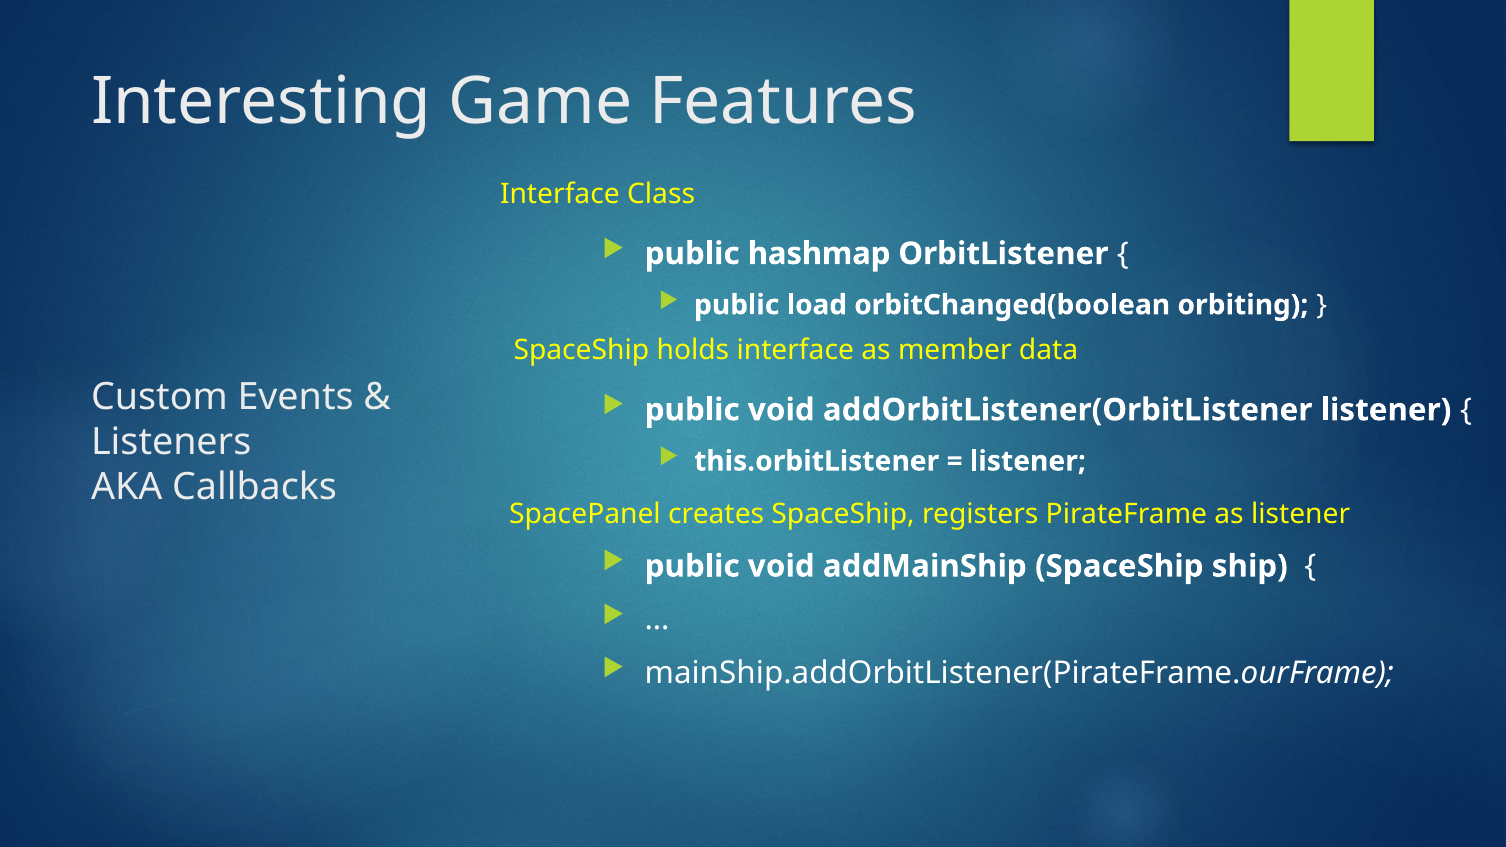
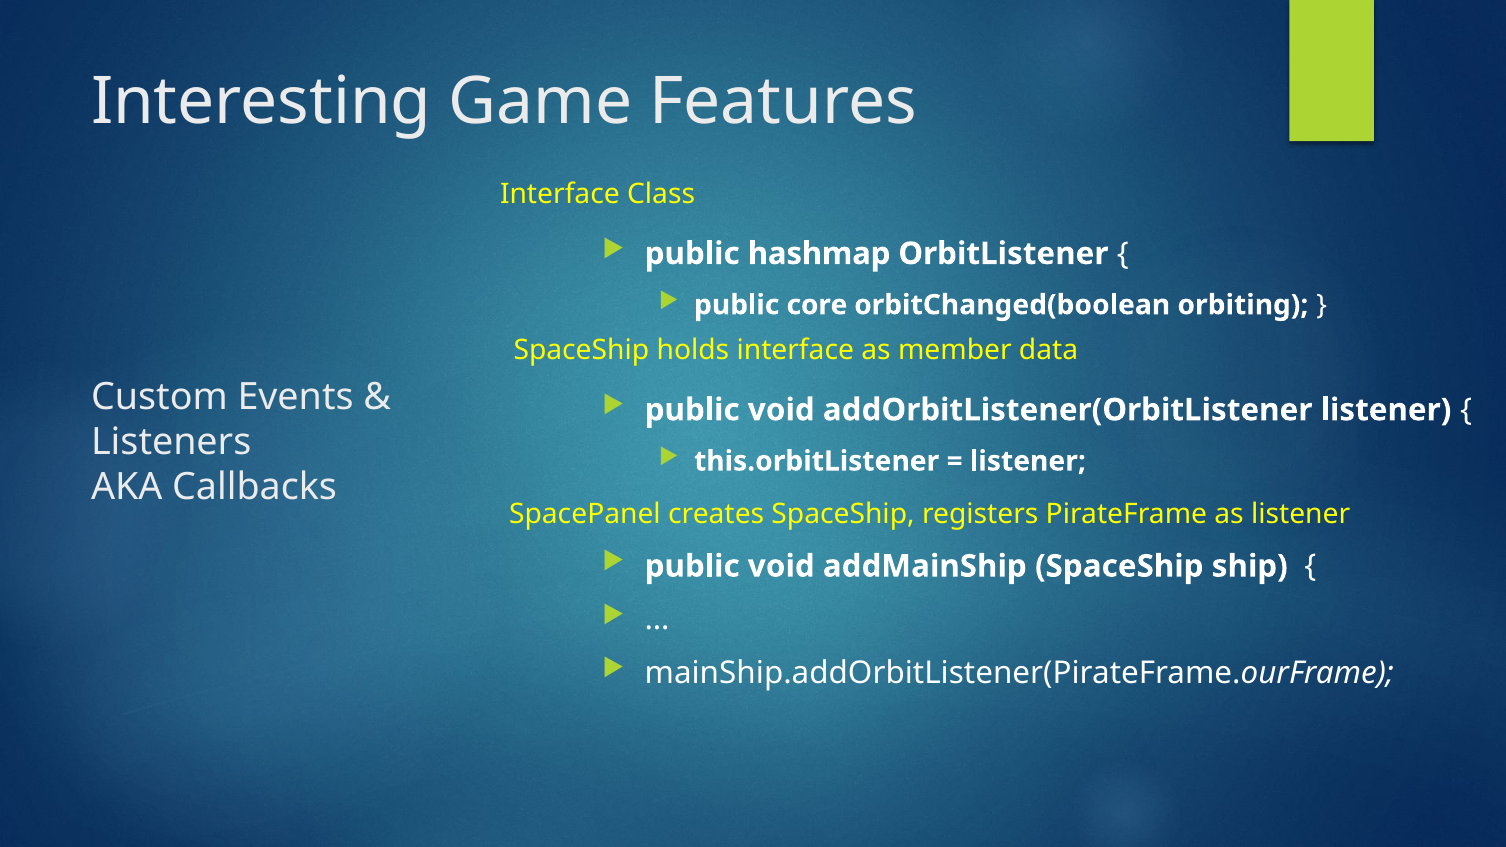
load: load -> core (817, 305)
